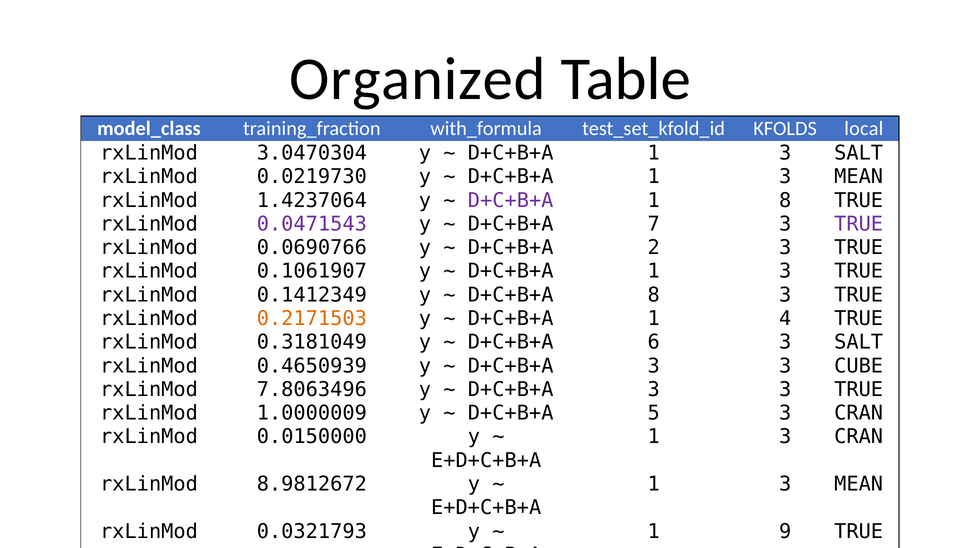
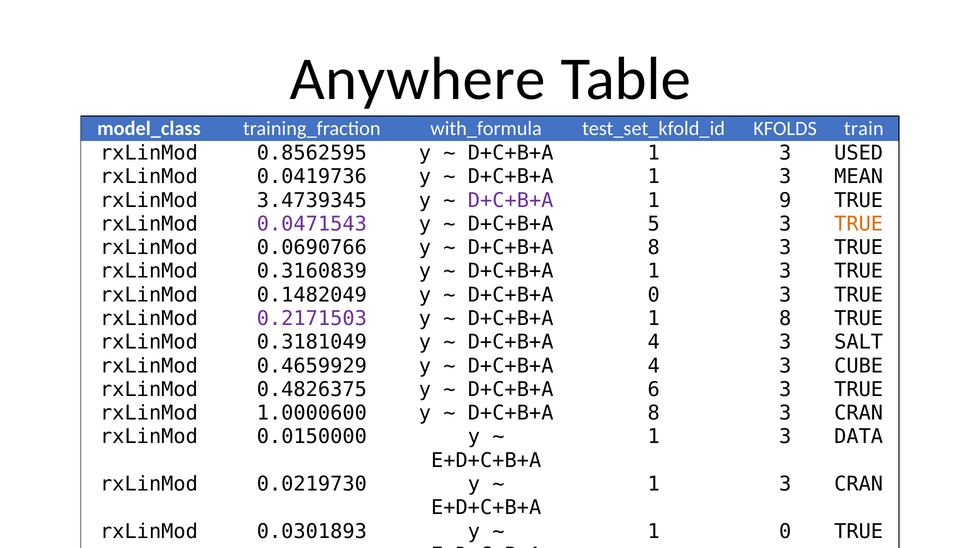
Organized: Organized -> Anywhere (418, 79)
local: local -> train (864, 129)
3.0470304: 3.0470304 -> 0.8562595 (312, 153)
1 3 SALT: SALT -> USED (859, 153)
0.0219730: 0.0219730 -> 0.0419736 (312, 177)
1.4237064: 1.4237064 -> 3.4739345 (312, 200)
1 8: 8 -> 9 (785, 200)
7: 7 -> 5 (654, 224)
TRUE colour: purple -> orange (859, 224)
2: 2 -> 8 (654, 248)
0.1061907: 0.1061907 -> 0.3160839 (312, 271)
0.1412349: 0.1412349 -> 0.1482049 (312, 295)
D+C+B+A 8: 8 -> 0 (654, 295)
0.2171503 colour: orange -> purple (312, 318)
1 4: 4 -> 8 (785, 318)
6: 6 -> 4 (654, 342)
0.4650939: 0.4650939 -> 0.4659929 (312, 366)
3: 3 -> 4 (654, 366)
7.8063496: 7.8063496 -> 0.4826375 (312, 389)
3: 3 -> 6 (654, 389)
1.0000009: 1.0000009 -> 1.0000600 (312, 413)
5: 5 -> 8 (654, 413)
1 3 CRAN: CRAN -> DATA (859, 437)
8.9812672: 8.9812672 -> 0.0219730 (312, 484)
MEAN: MEAN -> CRAN (859, 484)
0.0321793: 0.0321793 -> 0.0301893 (312, 531)
1 9: 9 -> 0 (785, 531)
